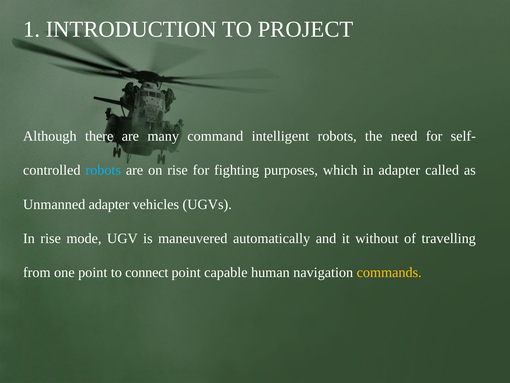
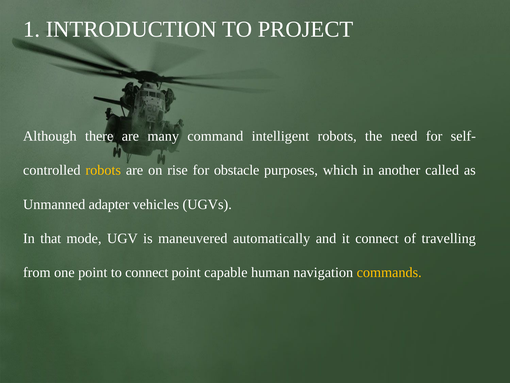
robots colour: light blue -> yellow (103, 170)
fighting: fighting -> obstacle (237, 170)
in adapter: adapter -> another (399, 170)
In rise: rise -> that (51, 238)
it without: without -> connect (377, 238)
